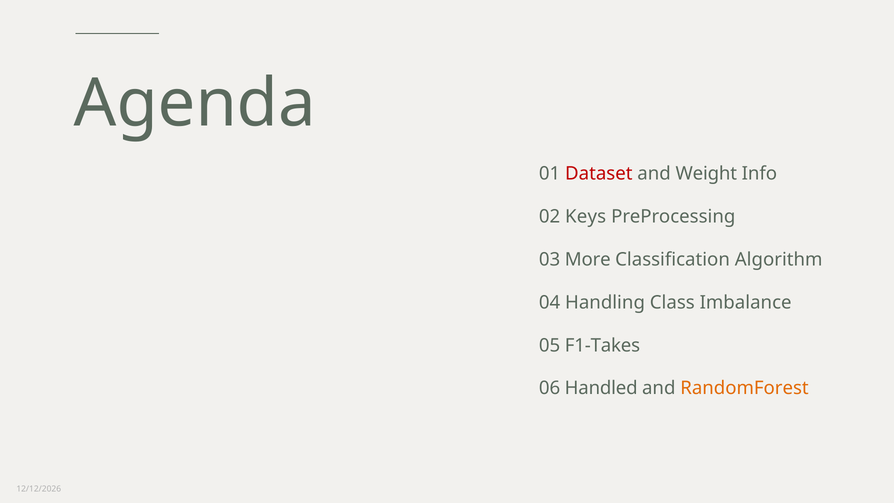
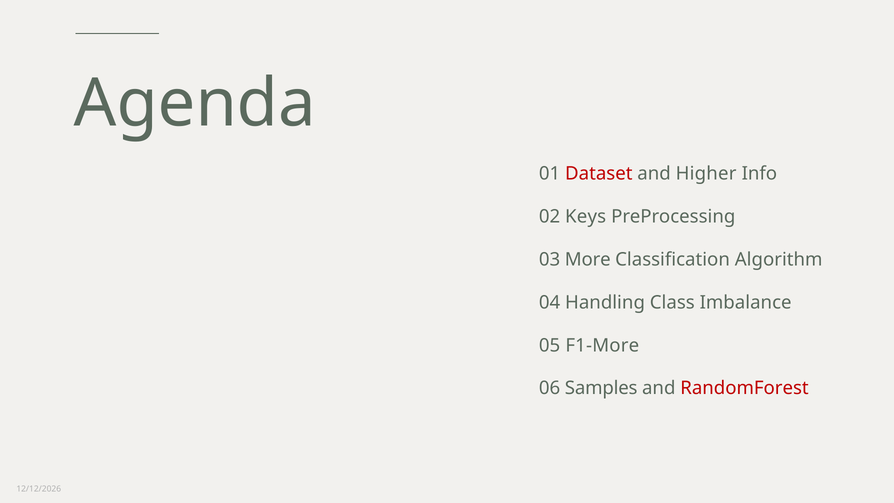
Weight: Weight -> Higher (706, 174)
F1-Takes: F1-Takes -> F1-More (602, 345)
Handled: Handled -> Samples (601, 388)
RandomForest colour: orange -> red (744, 388)
